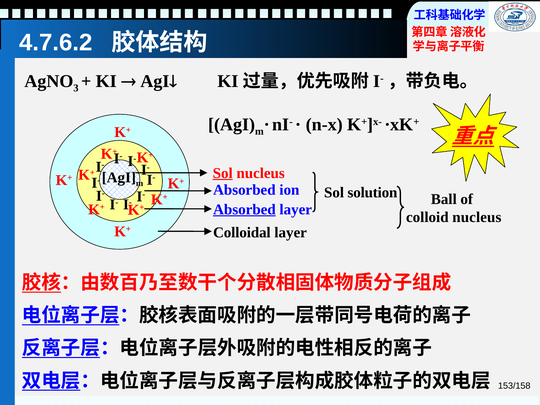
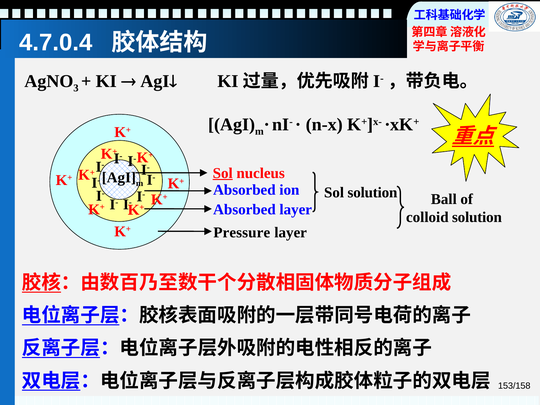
4.7.6.2: 4.7.6.2 -> 4.7.0.4 (56, 42)
Absorbed underline: present -> none (244, 209)
colloid nucleus: nucleus -> solution (477, 217)
Colloidal: Colloidal -> Pressure (242, 233)
